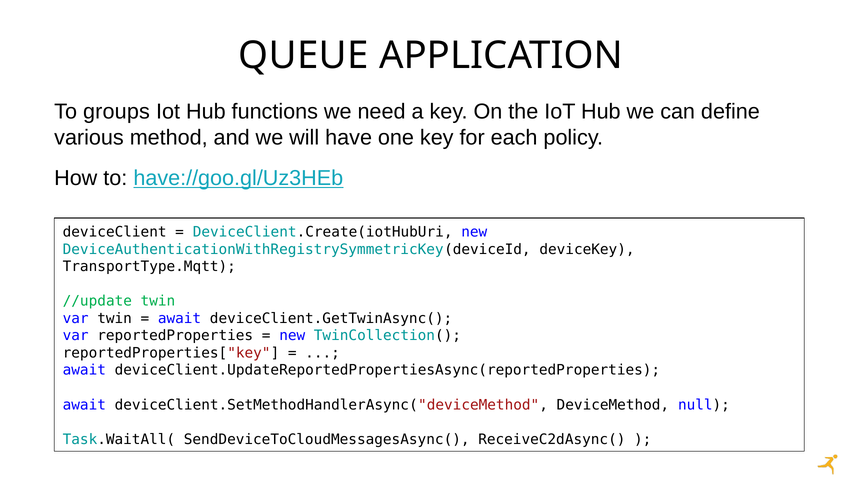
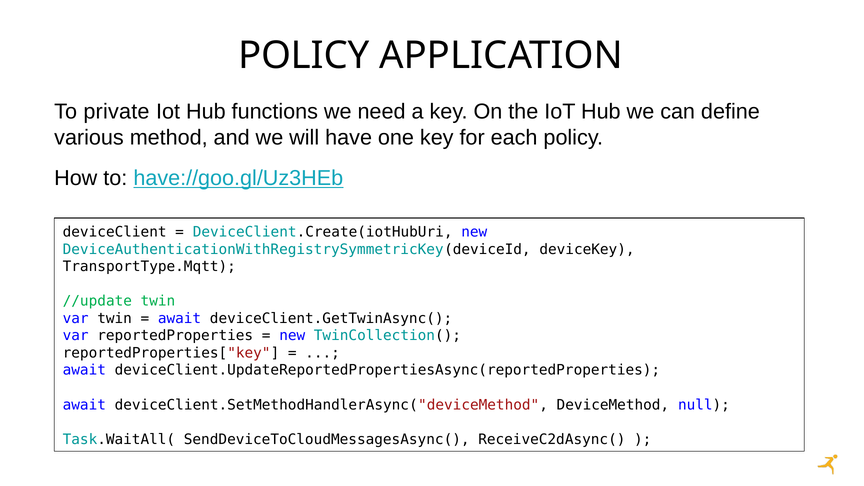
QUEUE: QUEUE -> POLICY (304, 55)
groups: groups -> private (116, 112)
